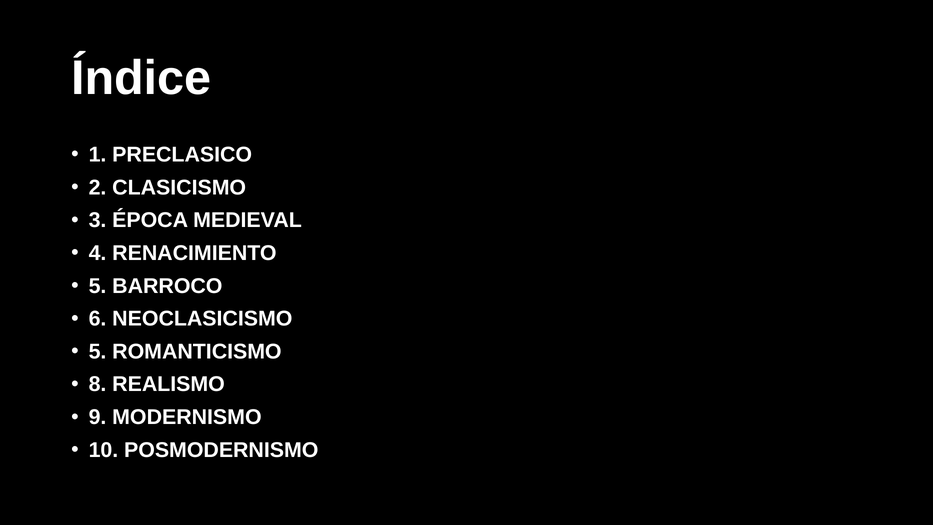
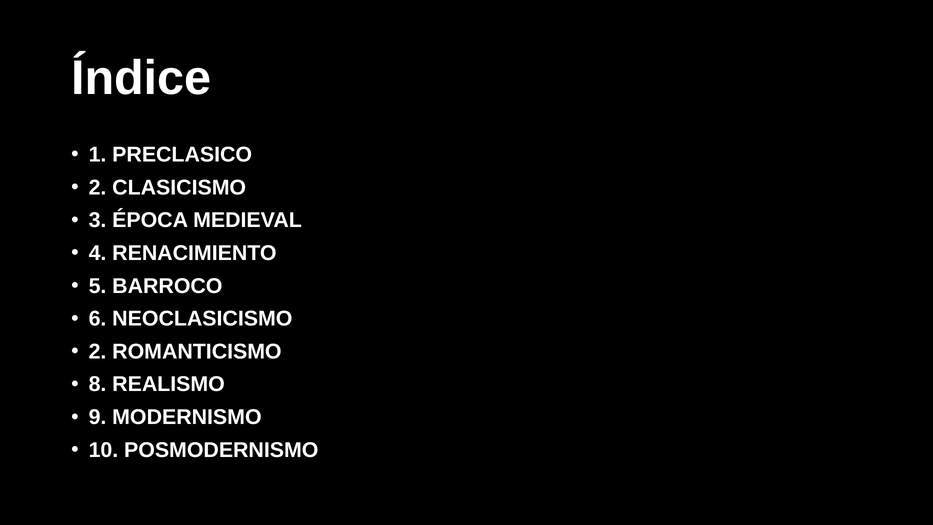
5: 5 -> 2 (98, 351)
